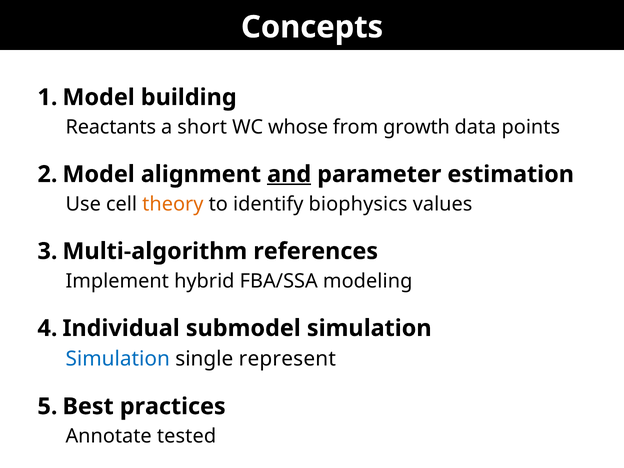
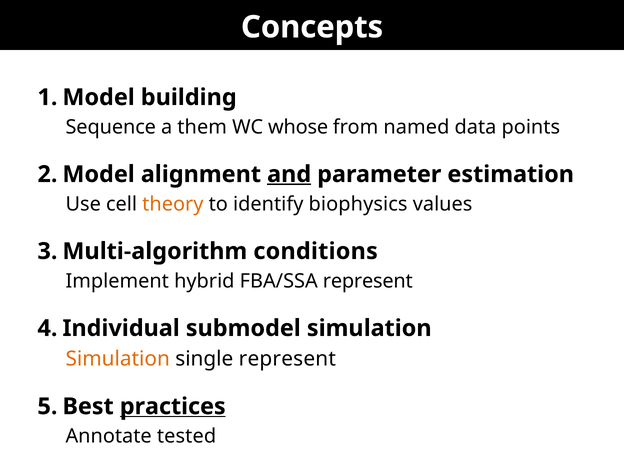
Reactants: Reactants -> Sequence (111, 127)
short: short -> them (202, 127)
growth: growth -> named (416, 127)
references: references -> conditions (316, 251)
FBA/SSA modeling: modeling -> represent (368, 281)
Simulation colour: blue -> orange (118, 359)
practices underline: none -> present (173, 406)
